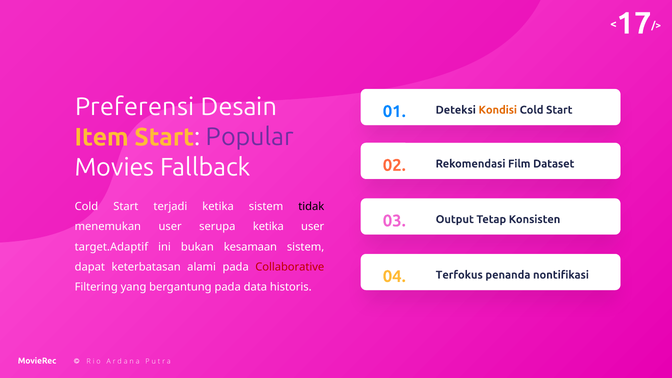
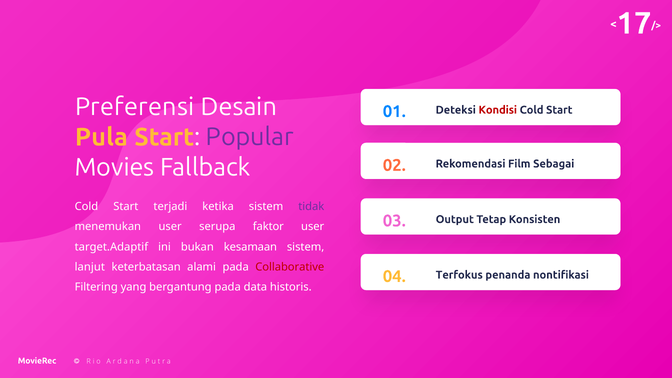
Kondisi colour: orange -> red (498, 110)
Item: Item -> Pula (101, 137)
Dataset: Dataset -> Sebagai (554, 164)
tidak colour: black -> purple (311, 207)
serupa ketika: ketika -> faktor (268, 227)
dapat: dapat -> lanjut (90, 267)
